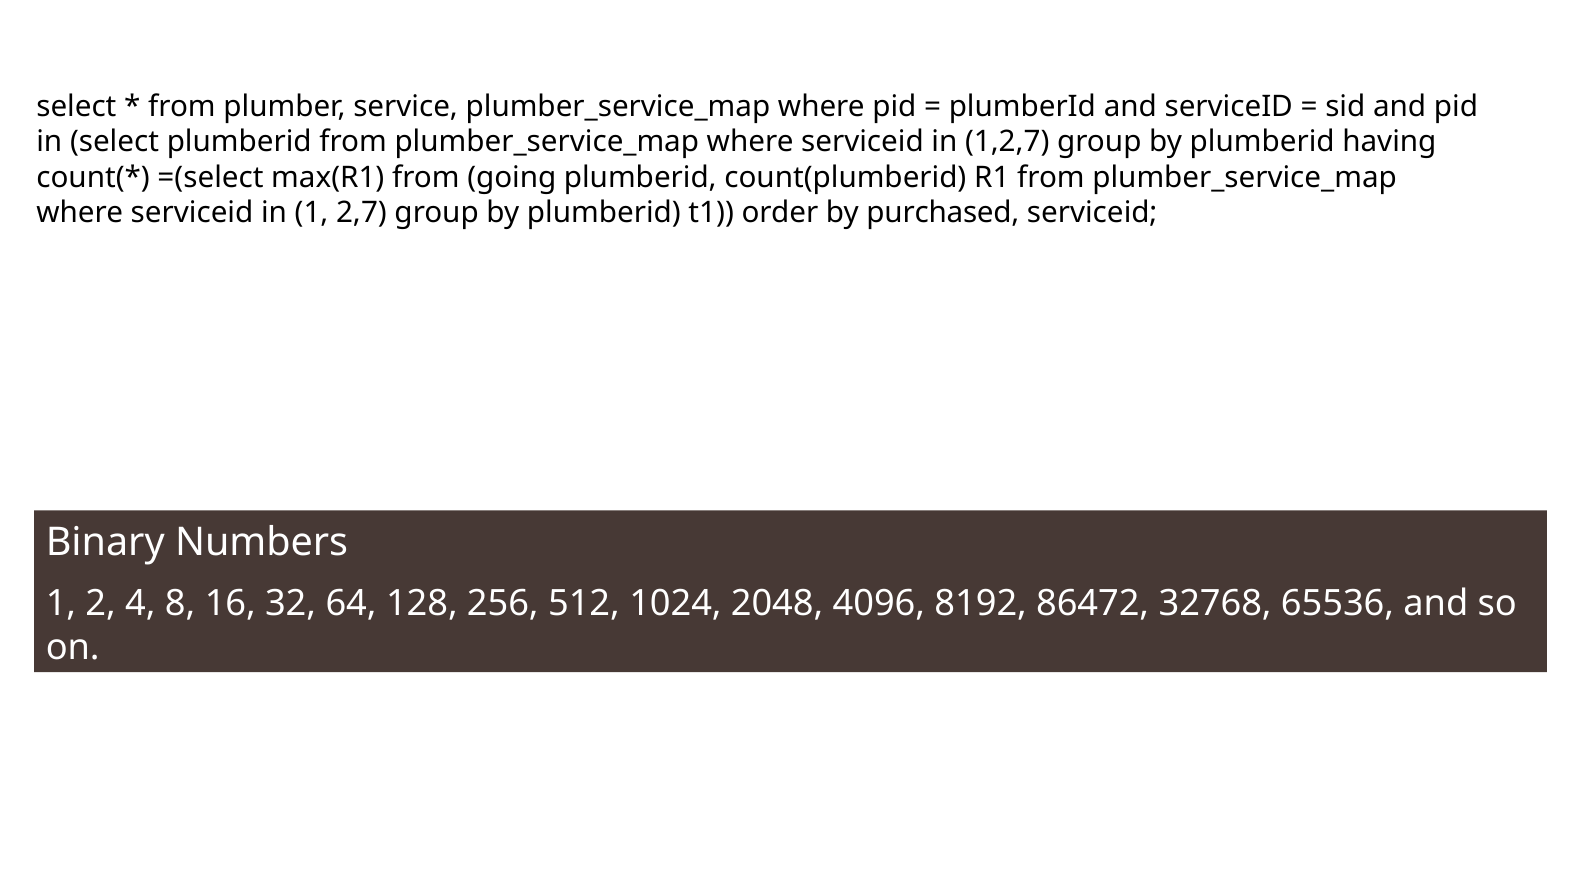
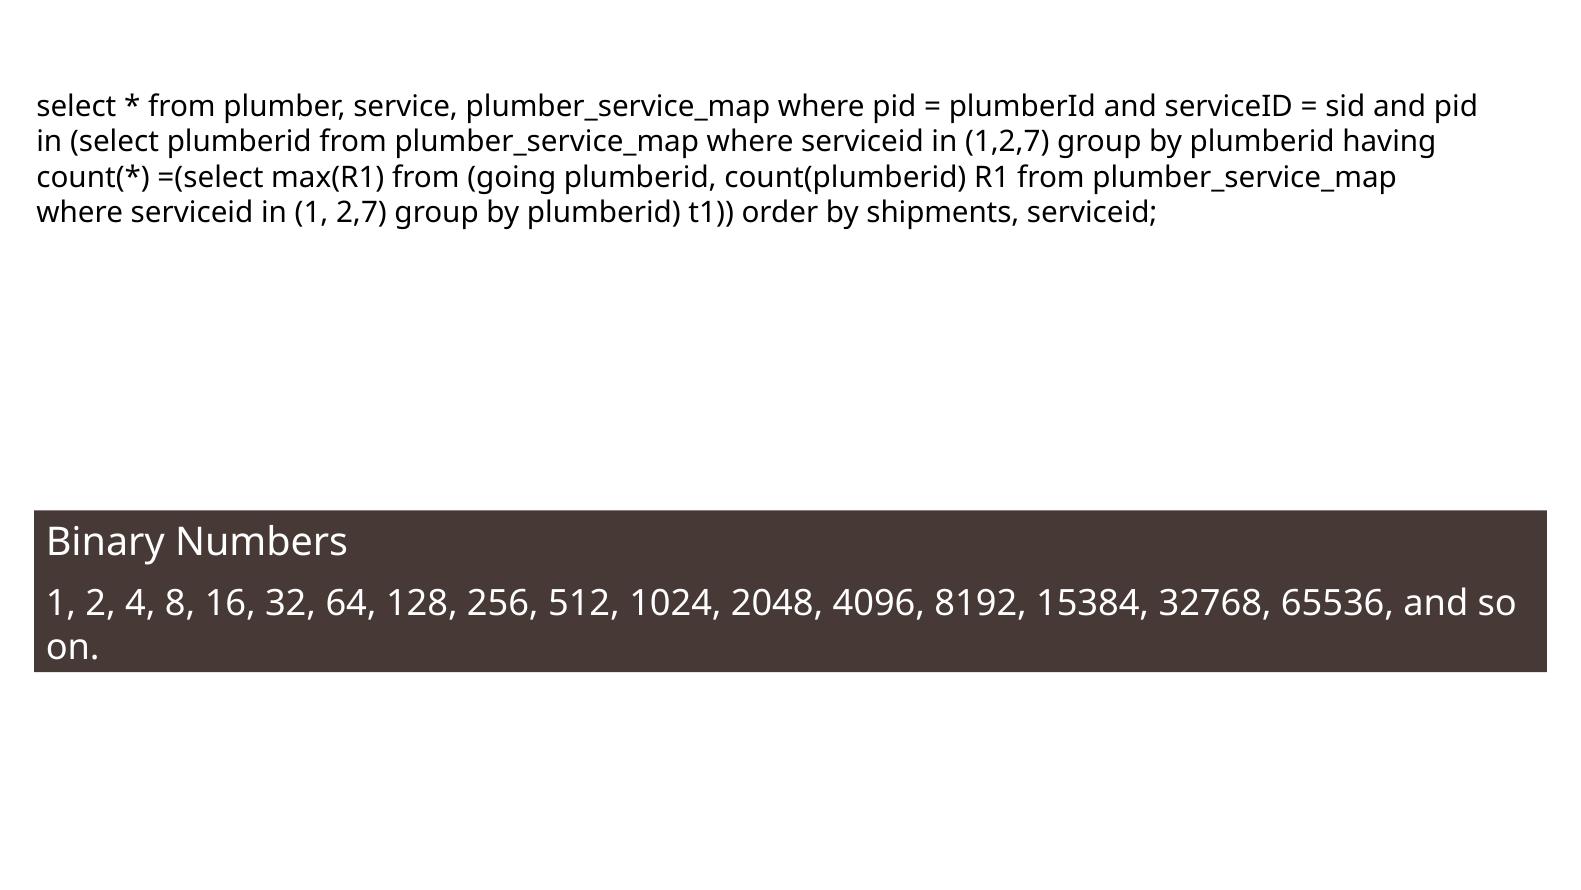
purchased: purchased -> shipments (943, 213)
86472: 86472 -> 15384 (1093, 603)
